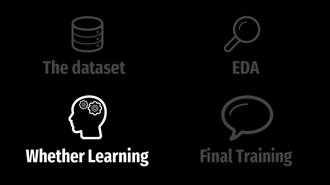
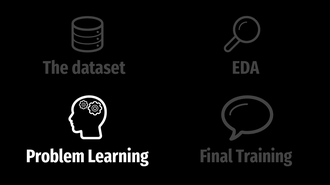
Whether: Whether -> Problem (55, 157)
